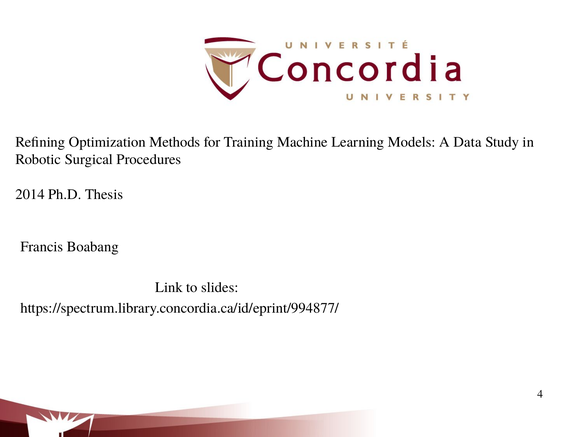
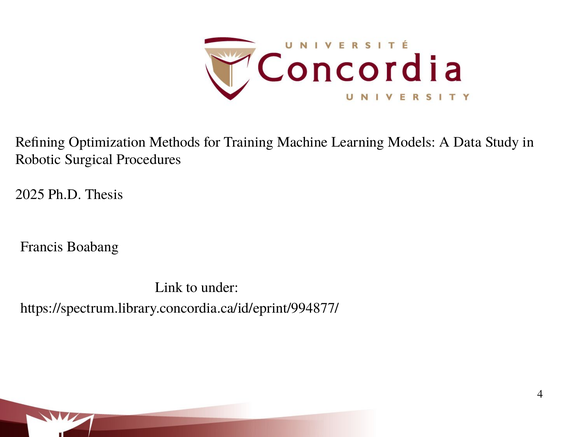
2014: 2014 -> 2025 (30, 195)
slides: slides -> under (220, 288)
